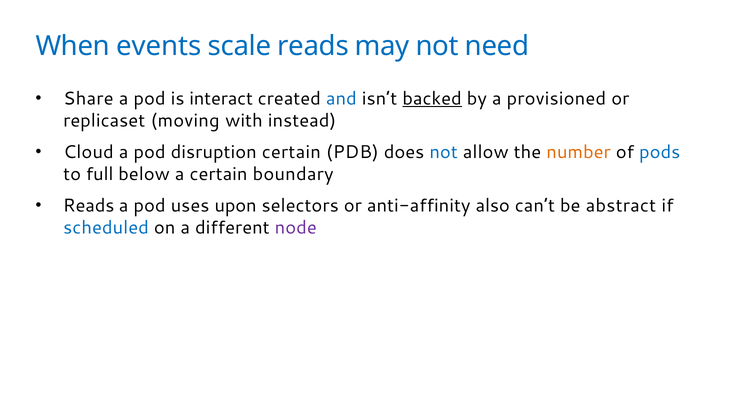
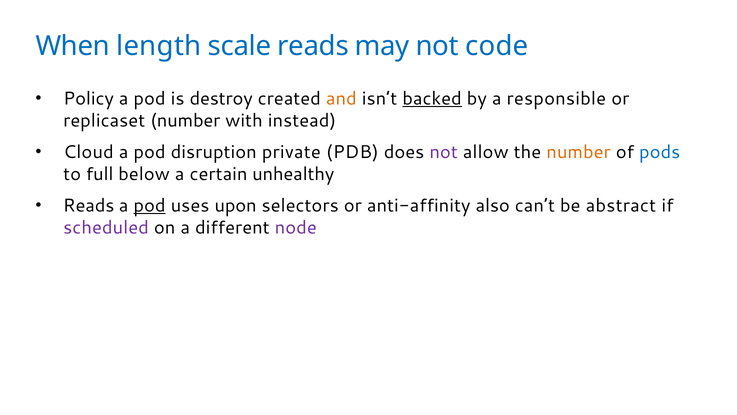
events: events -> length (159, 46)
need: need -> code (497, 46)
Share: Share -> Policy (89, 99)
interact: interact -> destroy (221, 99)
and colour: blue -> orange (341, 99)
provisioned: provisioned -> responsible (556, 99)
replicaset moving: moving -> number (185, 121)
disruption certain: certain -> private (291, 152)
not colour: blue -> purple (444, 152)
boundary: boundary -> unhealthy (293, 174)
pod underline: none -> present (150, 205)
scheduled colour: blue -> purple (106, 228)
